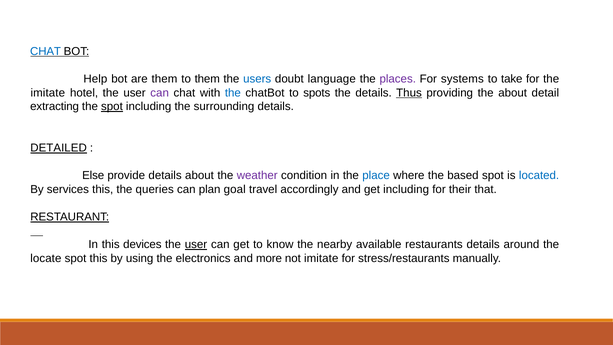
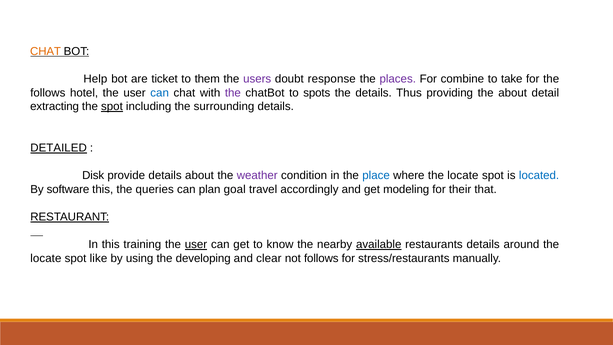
CHAT colour: blue -> orange (46, 51)
are them: them -> ticket (165, 79)
users colour: blue -> purple (257, 79)
language: language -> response (332, 79)
systems: systems -> combine (462, 79)
imitate: imitate -> follows (48, 93)
can colour: purple -> blue (160, 93)
the colour: blue -> purple (233, 93)
Thus underline: present -> none (409, 93)
Else: Else -> Disk (93, 175)
where the based: based -> locate (463, 175)
services: services -> software (68, 189)
get including: including -> modeling (406, 189)
devices: devices -> training (142, 244)
available underline: none -> present (379, 244)
spot this: this -> like (98, 258)
electronics: electronics -> developing (203, 258)
more: more -> clear (269, 258)
not imitate: imitate -> follows (321, 258)
